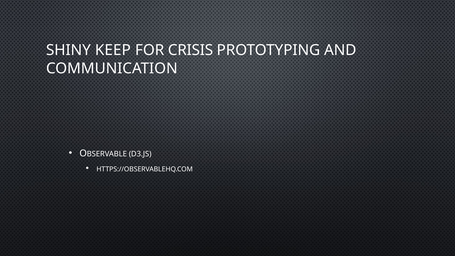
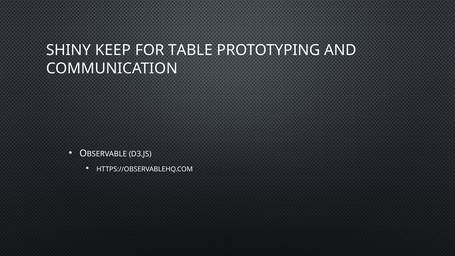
CRISIS: CRISIS -> TABLE (190, 50)
